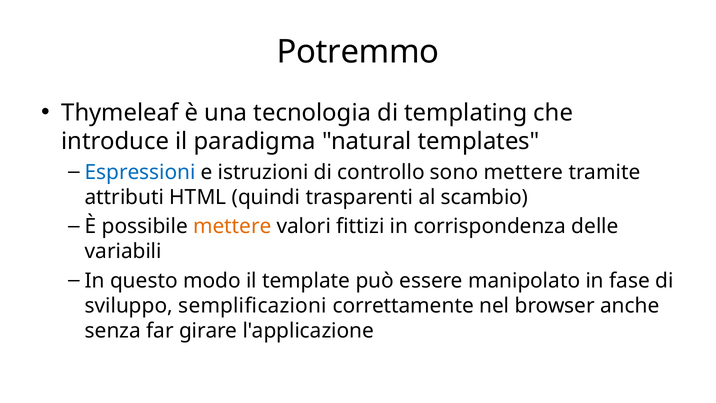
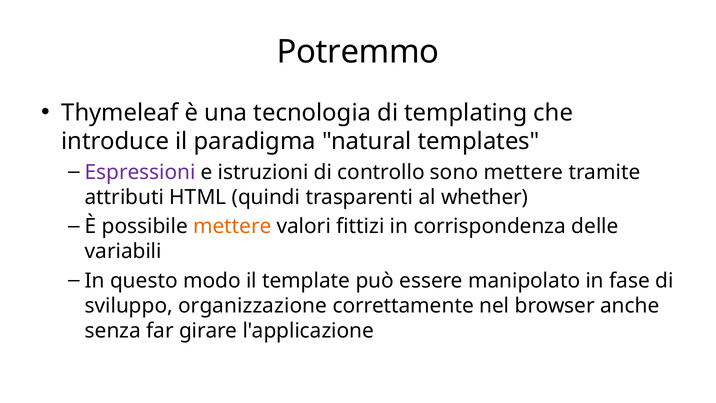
Espressioni colour: blue -> purple (140, 172)
scambio: scambio -> whether (484, 197)
semplificazioni: semplificazioni -> organizzazione (253, 306)
